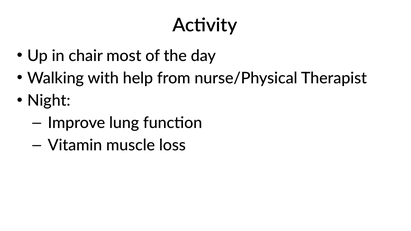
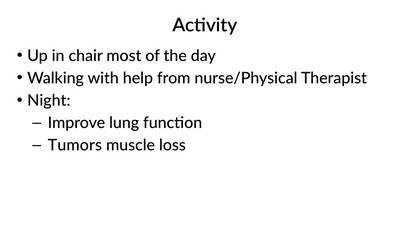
Vitamin: Vitamin -> Tumors (75, 146)
